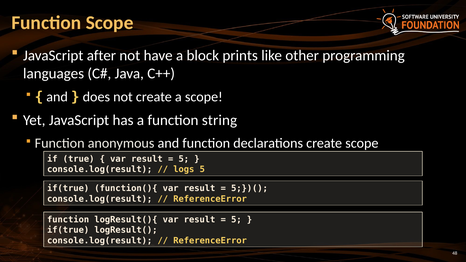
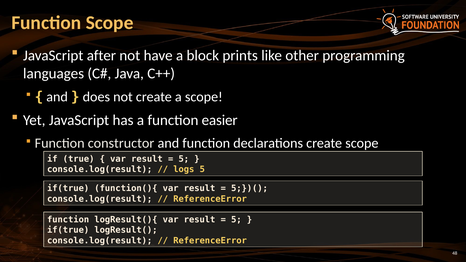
string: string -> easier (220, 120)
anonymous: anonymous -> constructor (121, 143)
